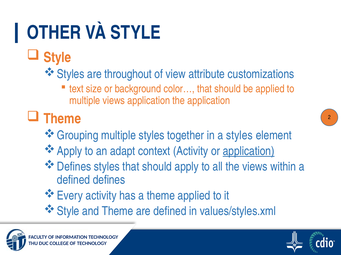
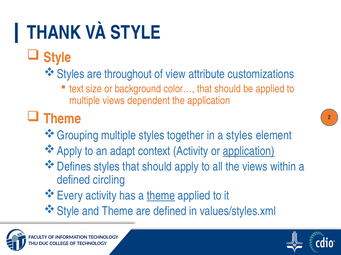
OTHER: OTHER -> THANK (54, 33)
views application: application -> dependent (149, 101)
defined defines: defines -> circling (109, 180)
theme underline: none -> present (161, 196)
